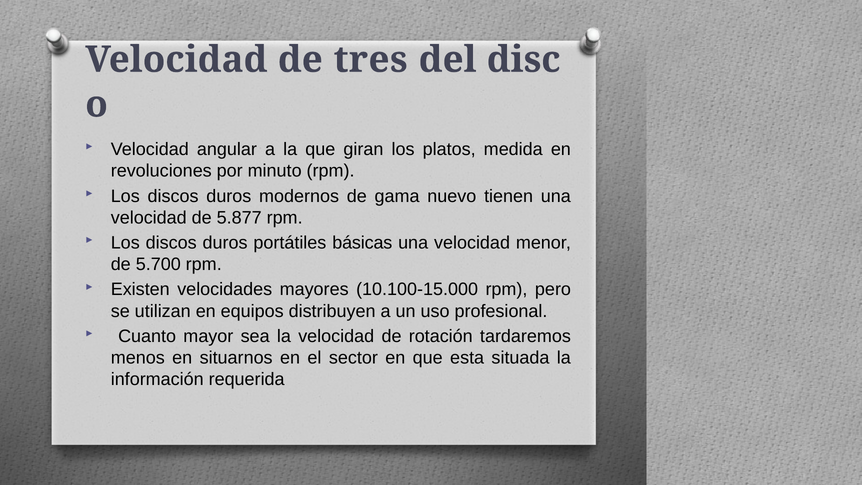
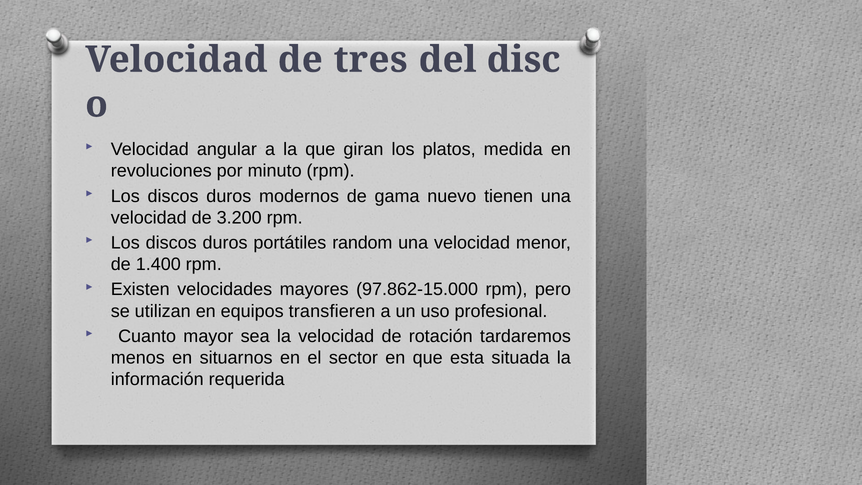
5.877: 5.877 -> 3.200 (239, 218)
básicas: básicas -> random (362, 243)
5.700: 5.700 -> 1.400 (158, 264)
10.100-15.000: 10.100-15.000 -> 97.862-15.000 (417, 289)
distribuyen: distribuyen -> transfieren (332, 311)
